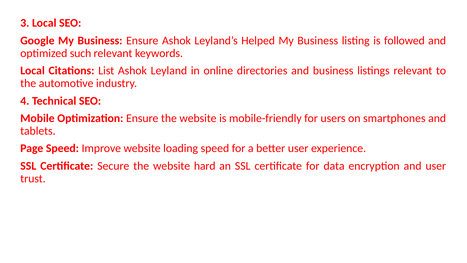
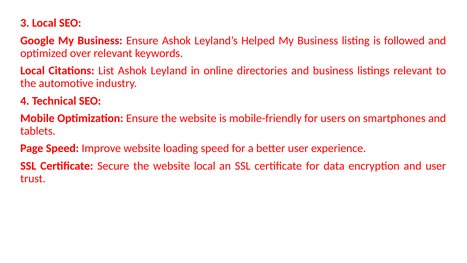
such: such -> over (81, 53)
website hard: hard -> local (205, 166)
